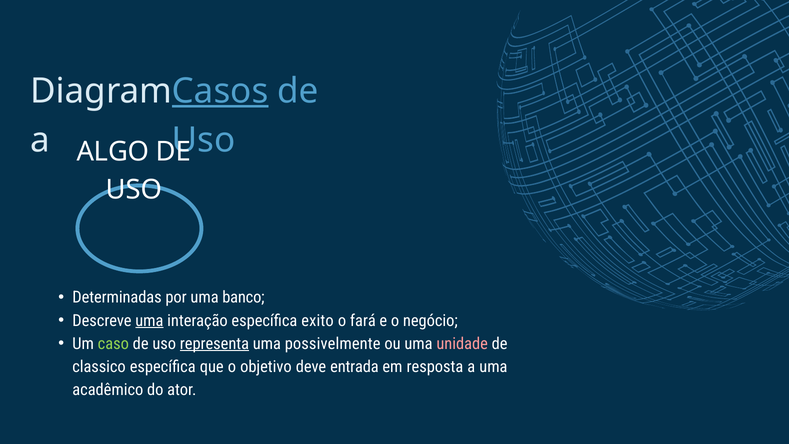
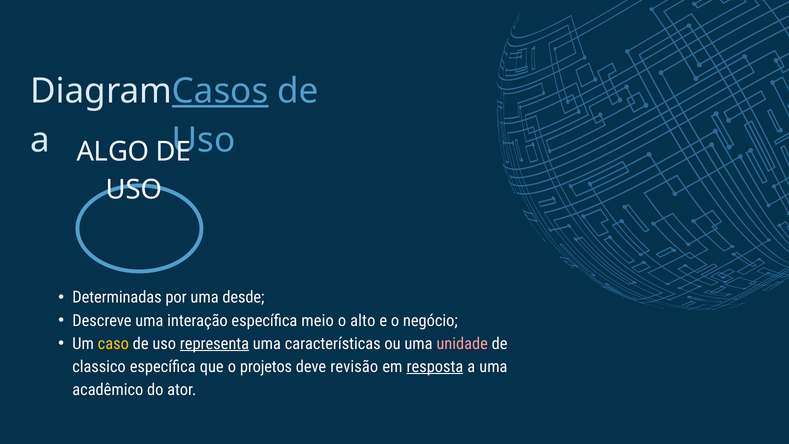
banco: banco -> desde (243, 297)
uma underline: present -> none (149, 320)
exito: exito -> meio (318, 320)
fará: fará -> alto (363, 320)
caso colour: light green -> yellow (113, 343)
possivelmente: possivelmente -> características (333, 343)
objetivo: objetivo -> projetos (266, 366)
entrada: entrada -> revisão (354, 366)
resposta underline: none -> present (435, 366)
